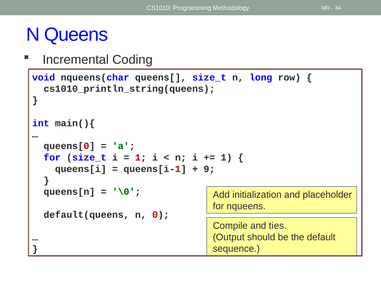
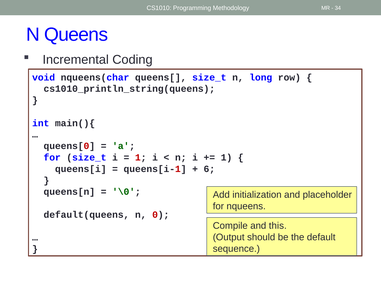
9: 9 -> 6 (209, 169)
ties: ties -> this (278, 226)
